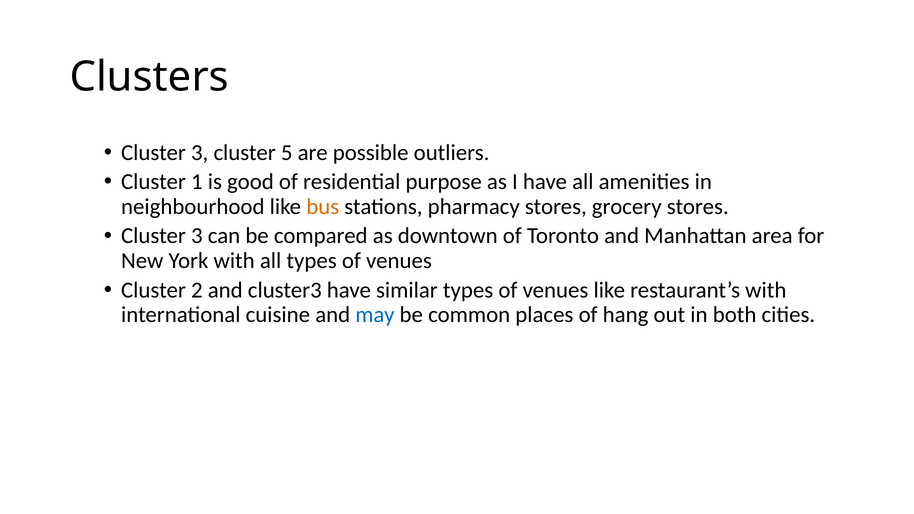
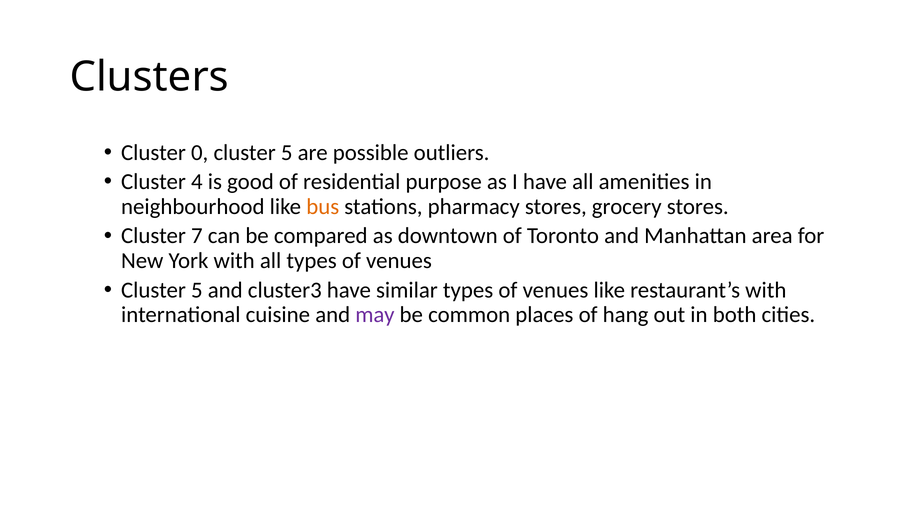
3: 3 -> 0 (200, 152)
1: 1 -> 4 (197, 182)
3: 3 -> 7 (197, 236)
2: 2 -> 5 (197, 290)
may colour: blue -> purple (375, 315)
